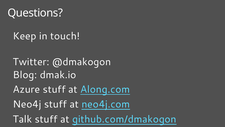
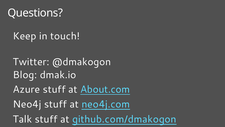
Along.com: Along.com -> About.com (105, 89)
